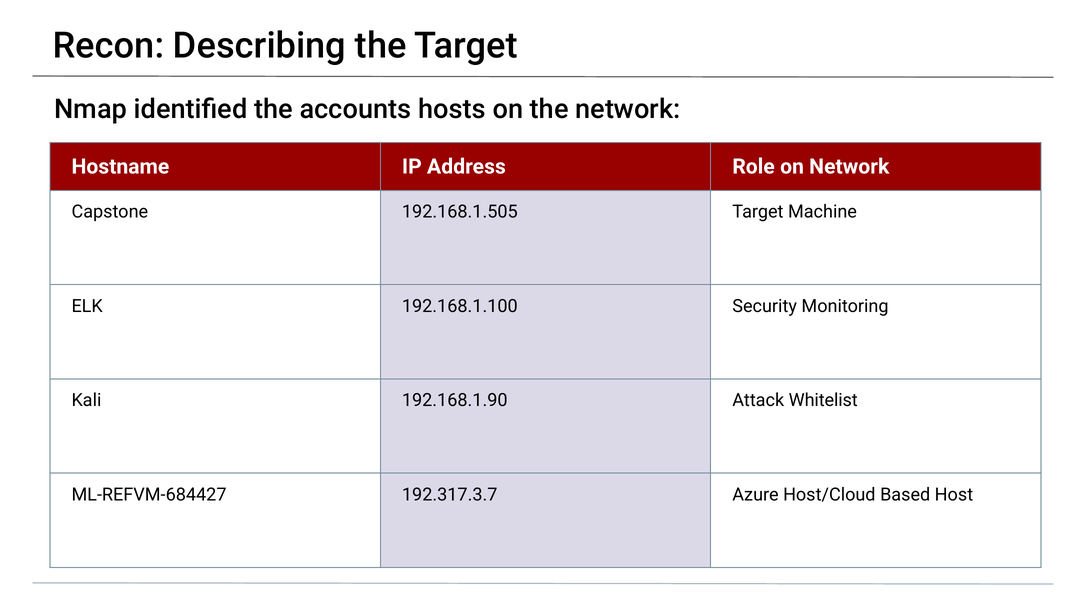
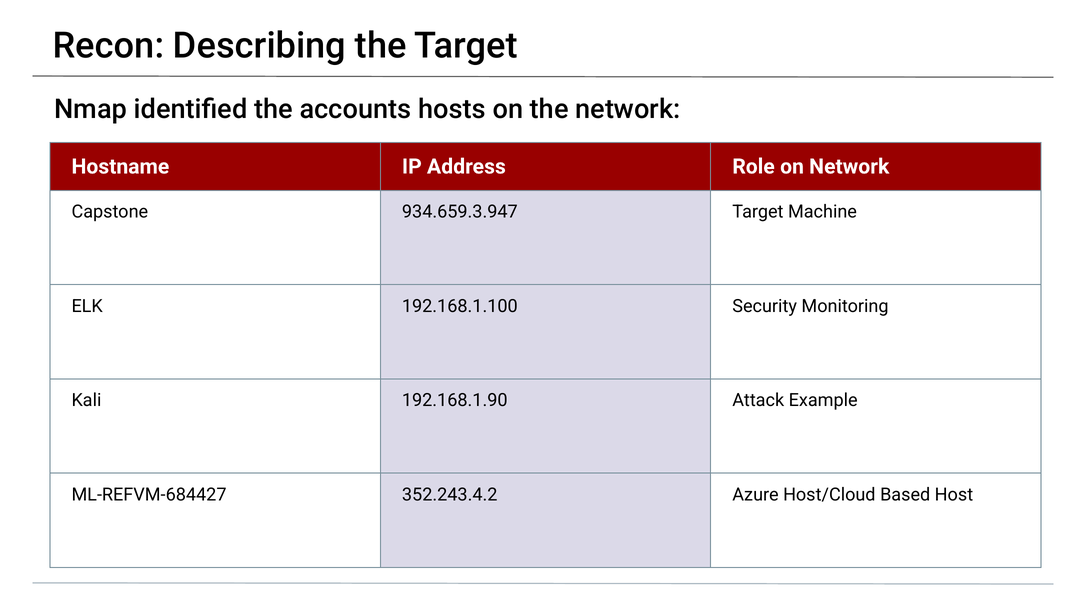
192.168.1.505: 192.168.1.505 -> 934.659.3.947 (460, 212)
Whitelist: Whitelist -> Example (823, 400)
192.317.3.7: 192.317.3.7 -> 352.243.4.2 (450, 495)
